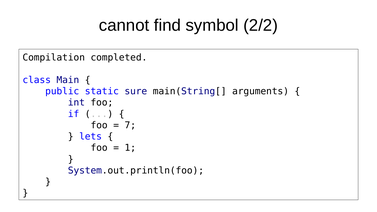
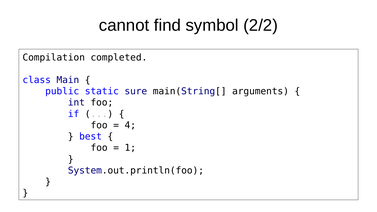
7: 7 -> 4 (130, 125)
lets: lets -> best (91, 137)
